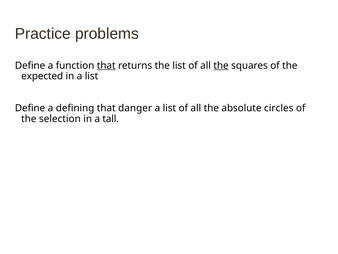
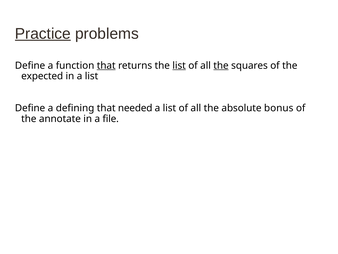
Practice underline: none -> present (43, 34)
list underline: none -> present (179, 65)
danger: danger -> needed (135, 108)
circles: circles -> bonus (279, 108)
selection: selection -> annotate (60, 119)
tall: tall -> file (111, 119)
